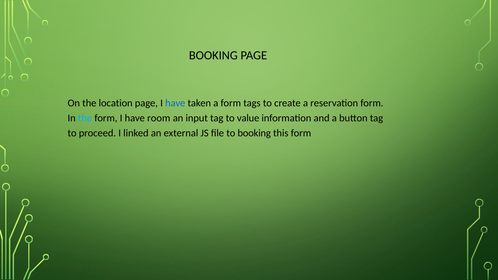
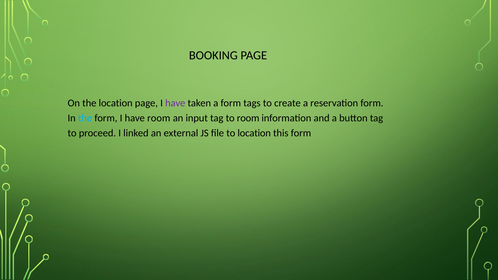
have colour: blue -> purple (175, 103)
to value: value -> room (248, 118)
to booking: booking -> location (254, 133)
